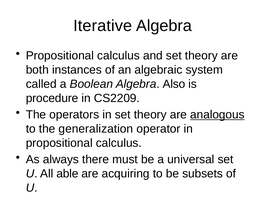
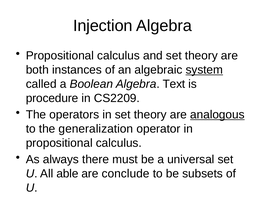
Iterative: Iterative -> Injection (103, 26)
system underline: none -> present (204, 70)
Also: Also -> Text (174, 84)
acquiring: acquiring -> conclude (126, 173)
